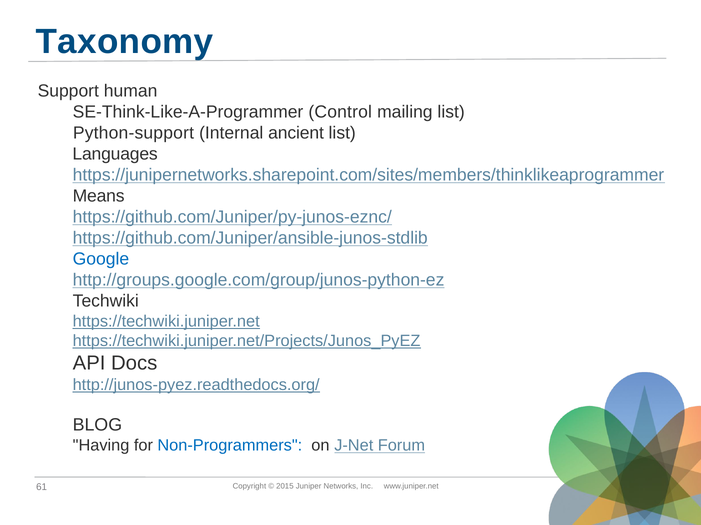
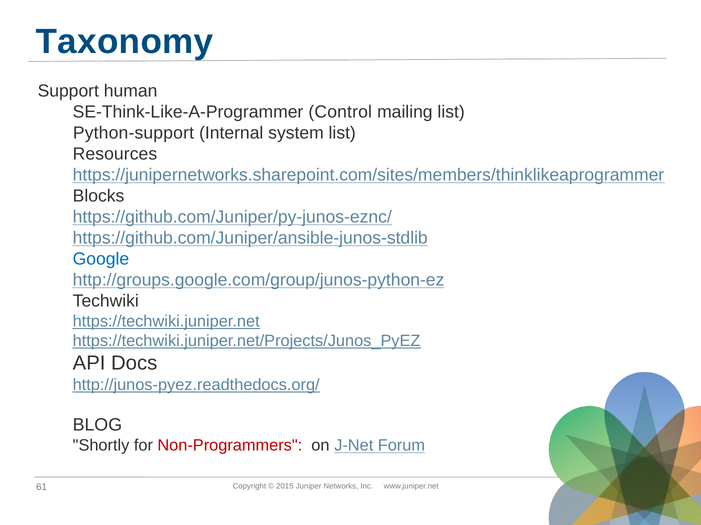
ancient: ancient -> system (296, 133)
Languages: Languages -> Resources (115, 154)
Means: Means -> Blocks (98, 196)
Having: Having -> Shortly (101, 446)
Non-Programmers colour: blue -> red (230, 446)
